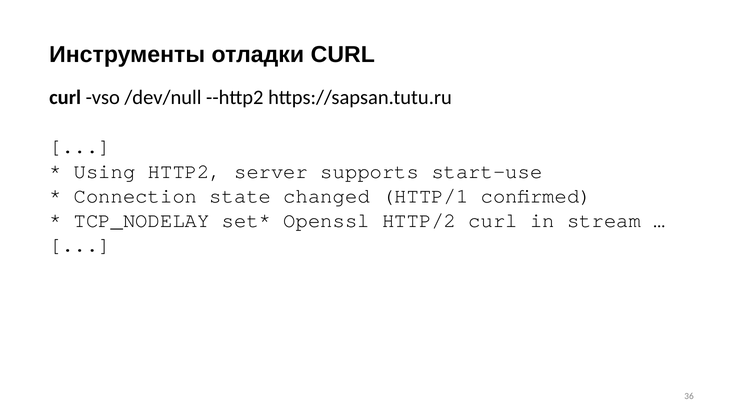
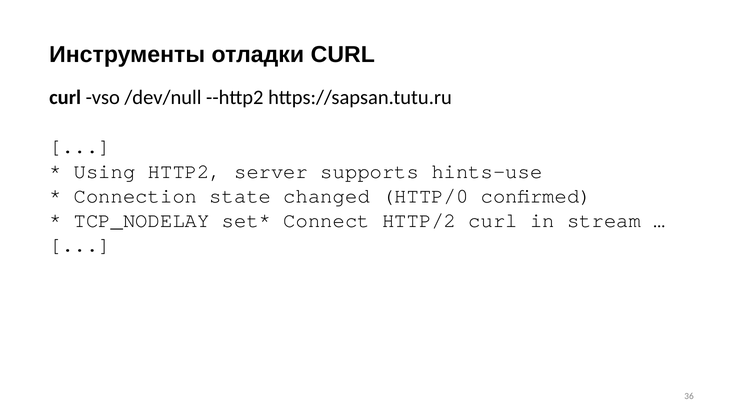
start-use: start-use -> hints-use (487, 171)
HTTP/1: HTTP/1 -> HTTP/0 (425, 196)
Openssl: Openssl -> Connect (327, 221)
